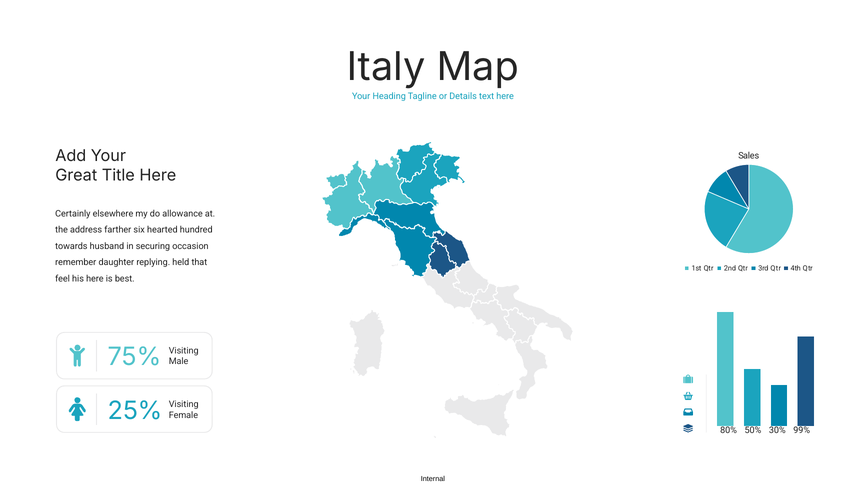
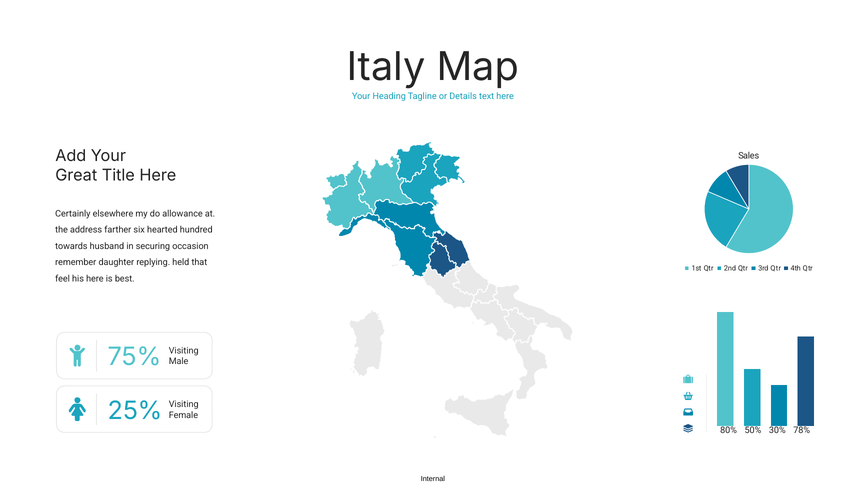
99%: 99% -> 78% (802, 430)
